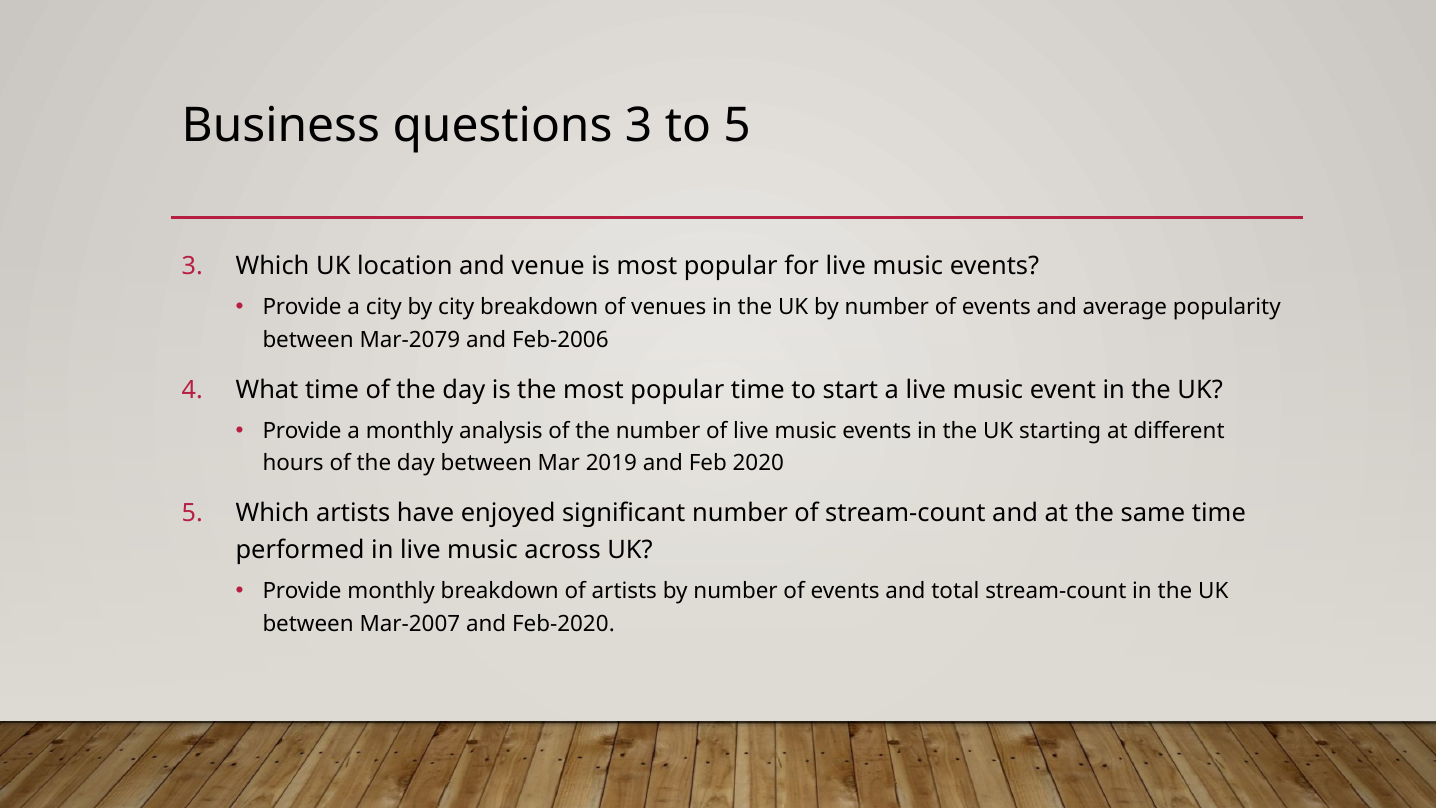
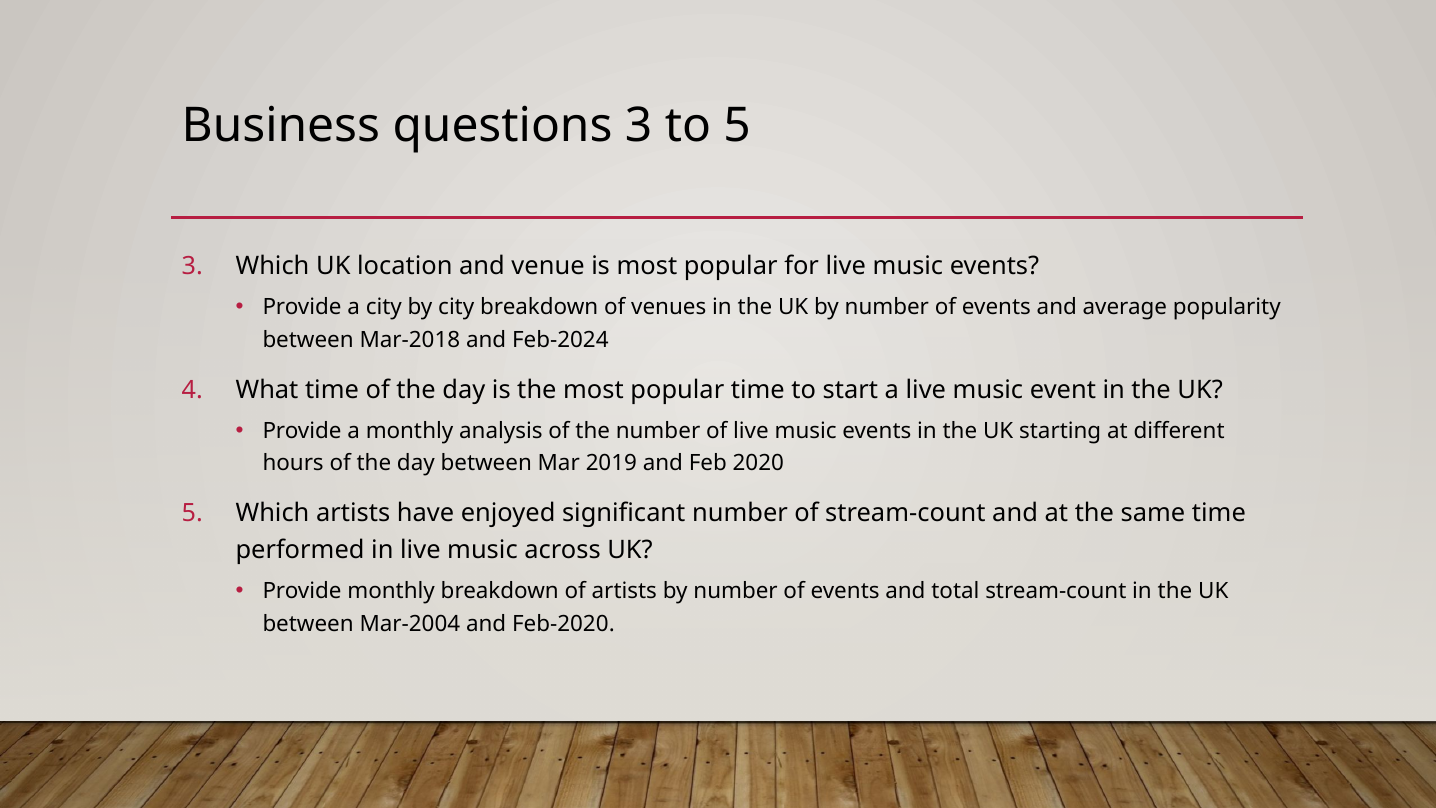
Mar-2079: Mar-2079 -> Mar-2018 (410, 340)
Feb-2006: Feb-2006 -> Feb-2024 (560, 340)
Mar-2007: Mar-2007 -> Mar-2004 (410, 624)
